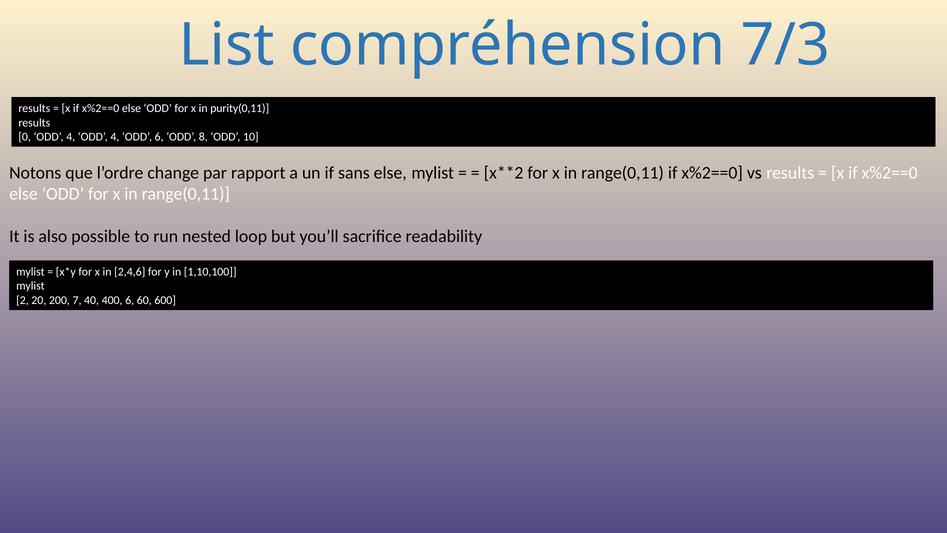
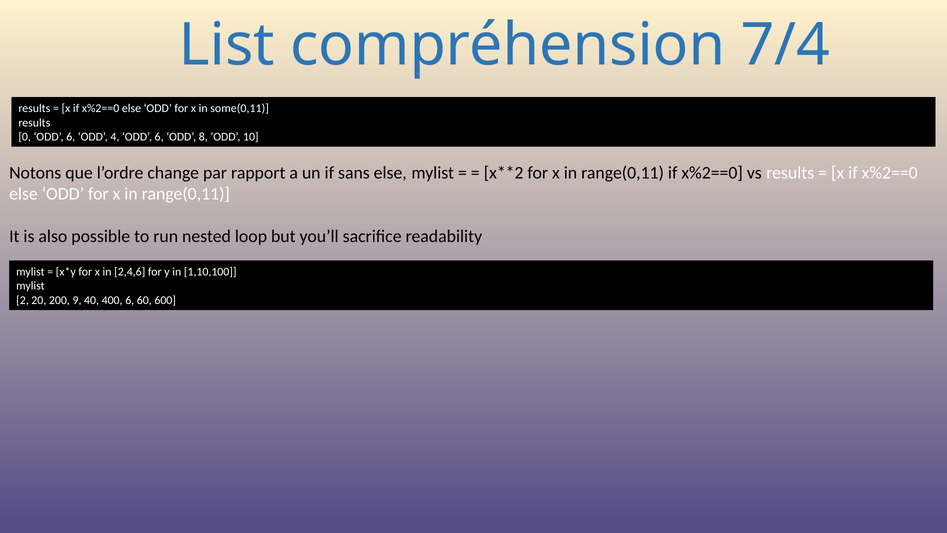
7/3: 7/3 -> 7/4 (785, 45)
purity(0,11: purity(0,11 -> some(0,11 (240, 108)
0 ODD 4: 4 -> 6 (71, 137)
7: 7 -> 9 (77, 300)
